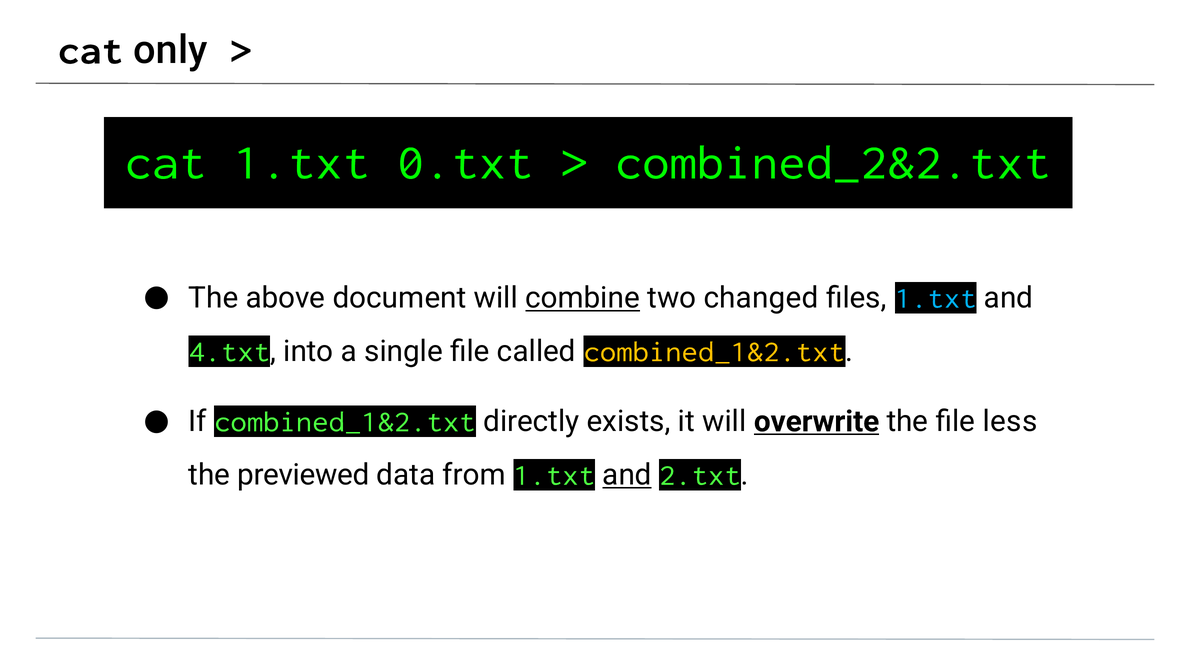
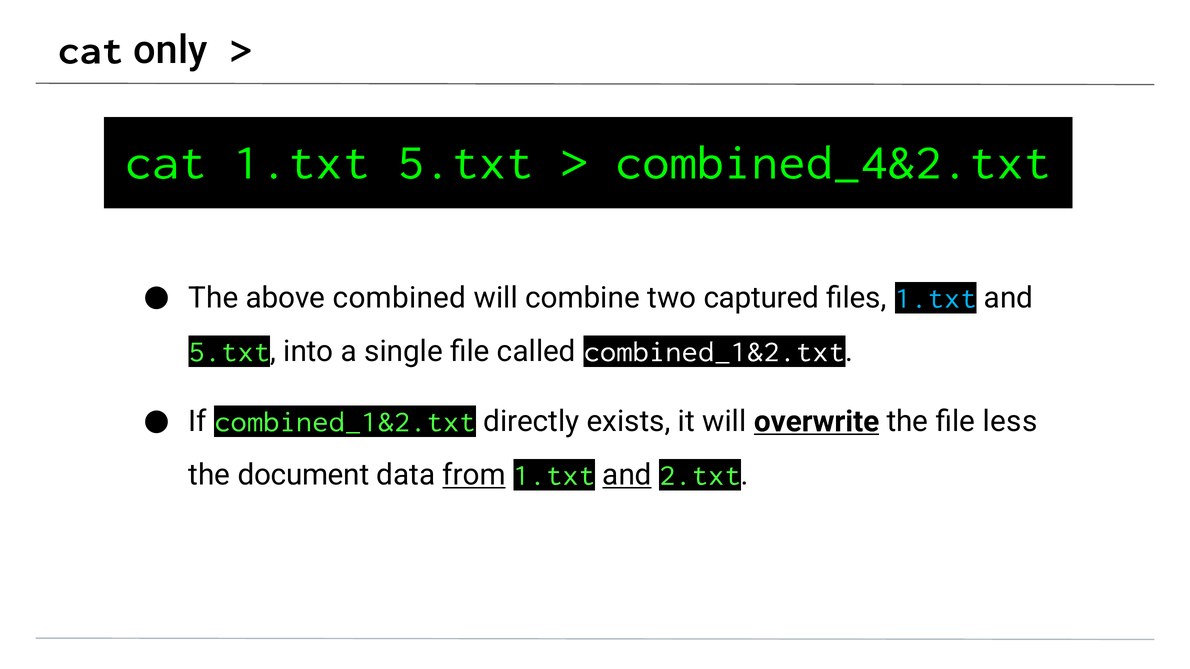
1.txt 0.txt: 0.txt -> 5.txt (465, 162)
combined_2&2.txt: combined_2&2.txt -> combined_4&2.txt (833, 162)
document: document -> combined (399, 298)
combine underline: present -> none (583, 298)
changed: changed -> captured (761, 298)
4.txt: 4.txt -> 5.txt (229, 352)
combined_1&2.txt colour: yellow -> white (714, 352)
previewed: previewed -> document (303, 475)
from underline: none -> present (474, 475)
